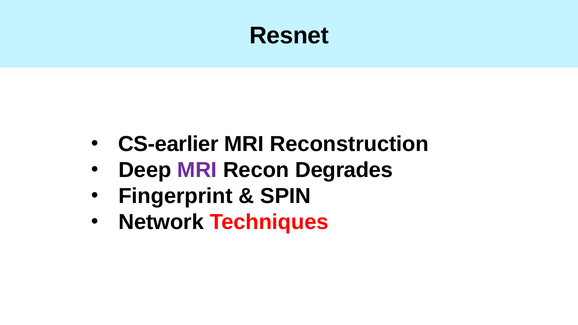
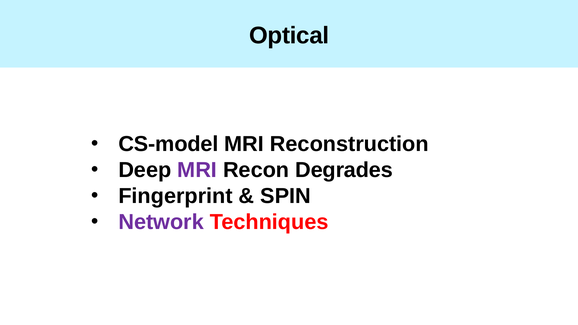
Resnet: Resnet -> Optical (289, 35)
CS-earlier: CS-earlier -> CS-model (168, 144)
Network colour: black -> purple (161, 222)
